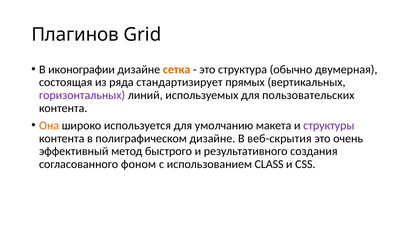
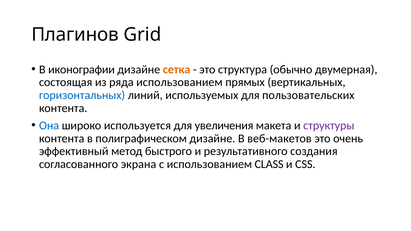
ряда стандартизирует: стандартизирует -> использованием (179, 82)
горизонтальных colour: purple -> blue (82, 95)
Она colour: orange -> blue (49, 126)
умолчанию: умолчанию -> увеличения (224, 126)
веб-скрытия: веб-скрытия -> веб-макетов (279, 139)
фоном: фоном -> экрана (139, 164)
